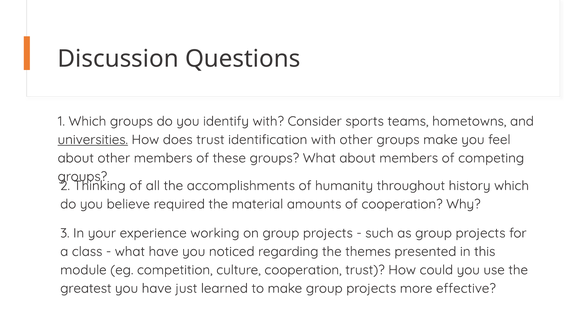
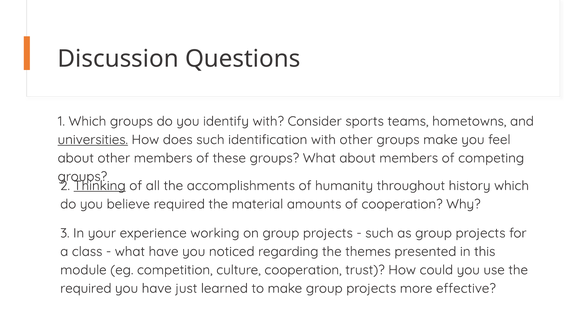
does trust: trust -> such (210, 139)
Thinking underline: none -> present (100, 185)
greatest: greatest -> required (86, 288)
